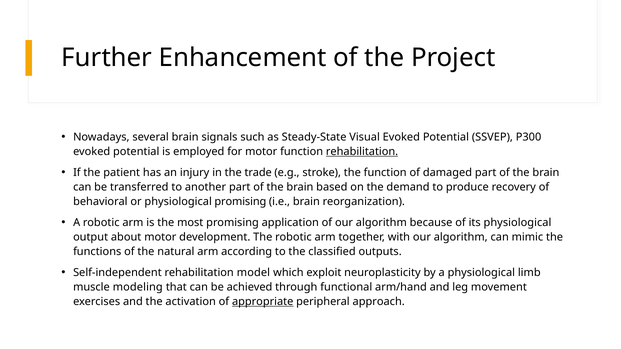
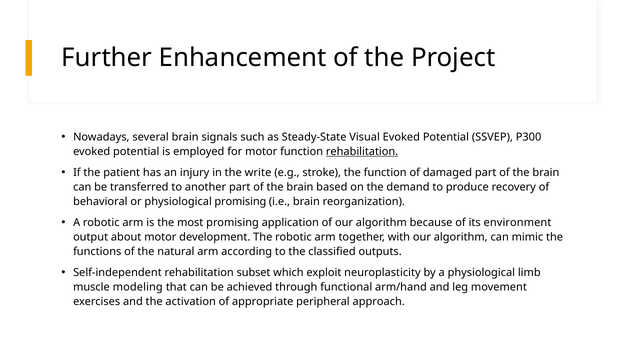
trade: trade -> write (258, 173)
its physiological: physiological -> environment (517, 223)
model: model -> subset (254, 273)
appropriate underline: present -> none (263, 302)
